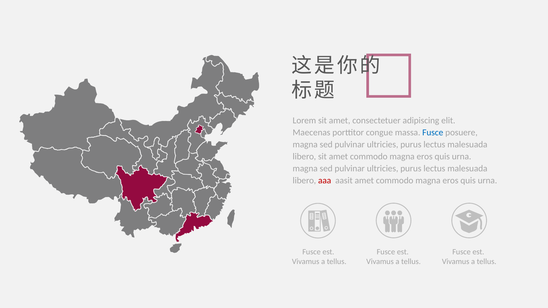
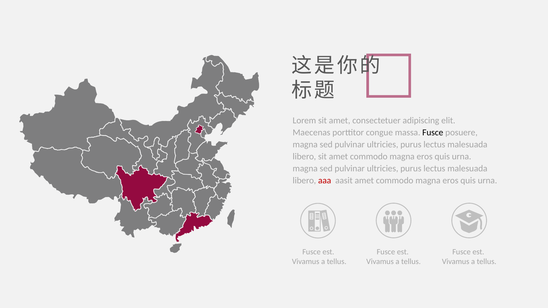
Fusce colour: blue -> black (433, 133)
